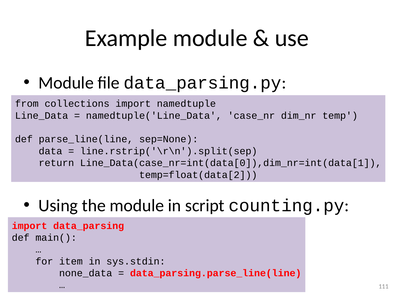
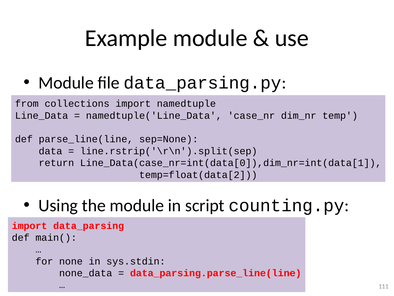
item: item -> none (71, 261)
